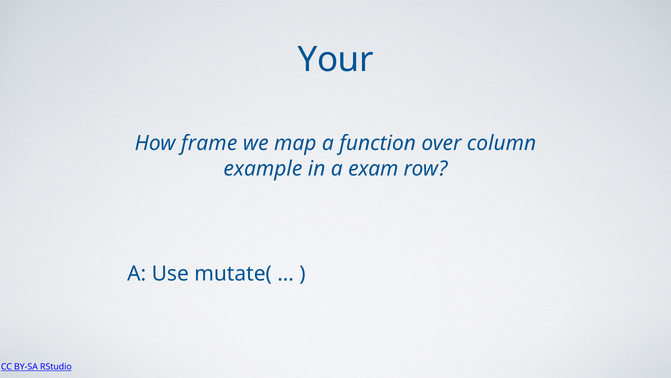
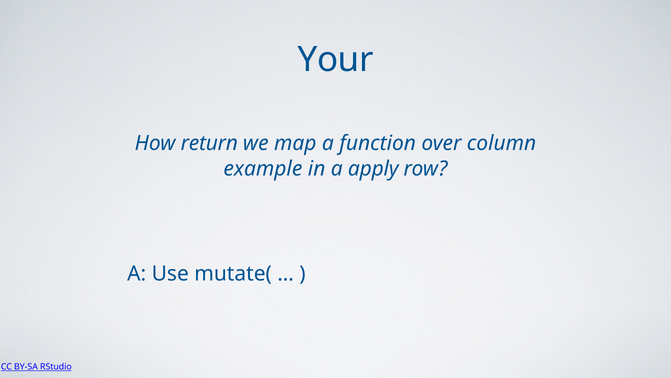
frame: frame -> return (209, 143)
exam: exam -> apply (373, 168)
